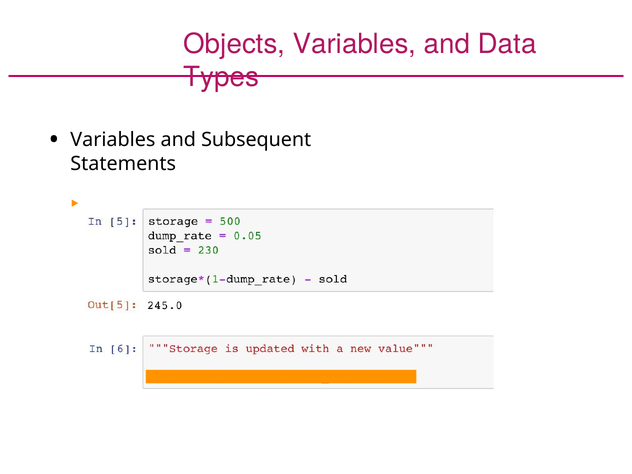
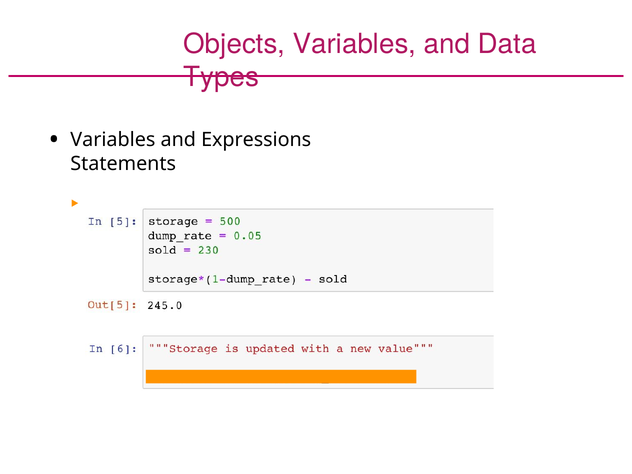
Subsequent: Subsequent -> Expressions (256, 140)
